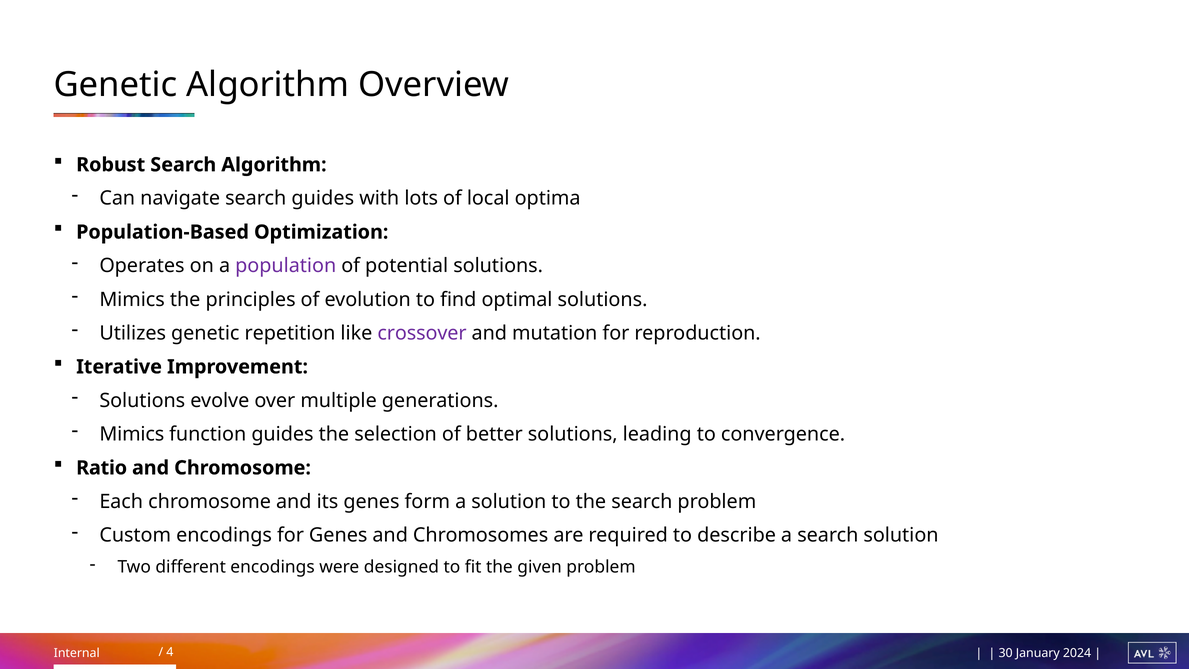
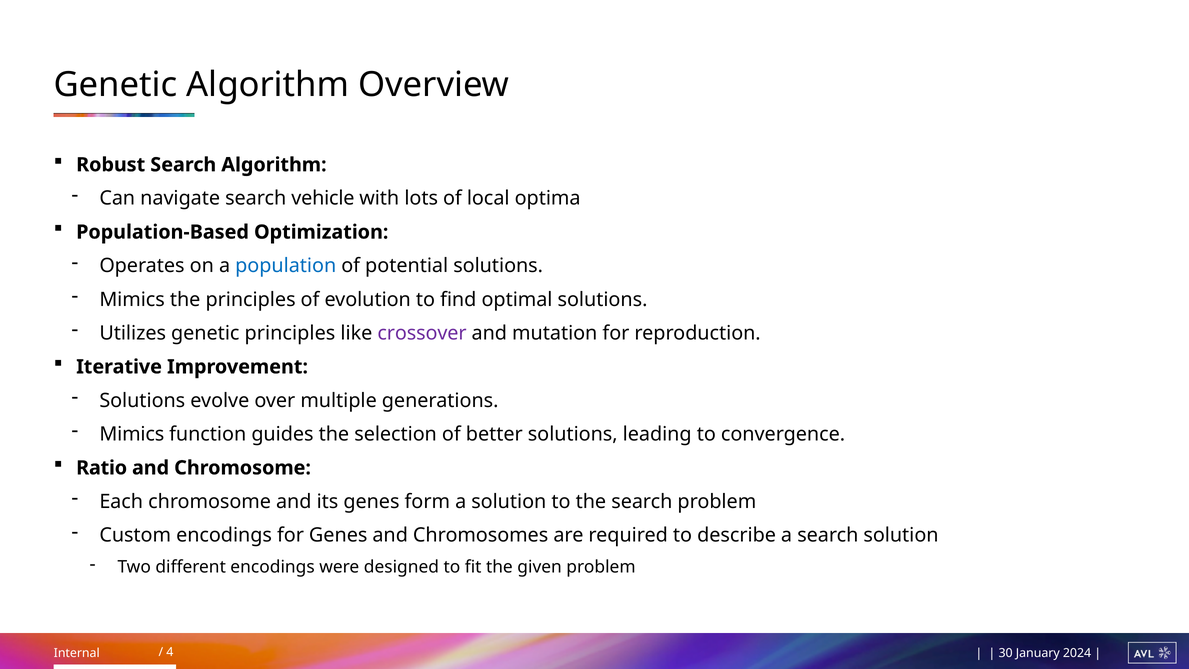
search guides: guides -> vehicle (323, 198)
population colour: purple -> blue (286, 266)
genetic repetition: repetition -> principles (290, 333)
